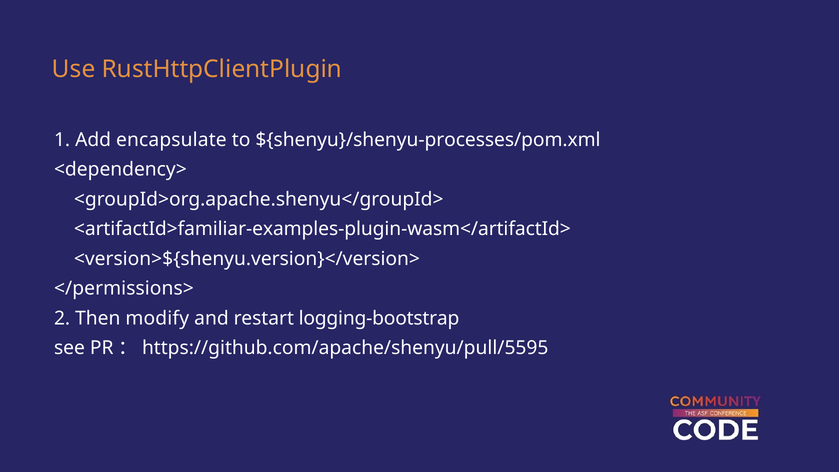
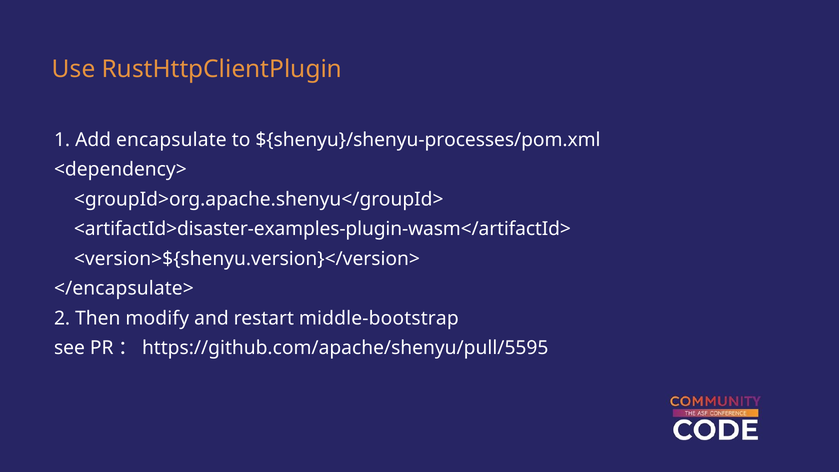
<artifactId>familiar-examples-plugin-wasm</artifactId>: <artifactId>familiar-examples-plugin-wasm</artifactId> -> <artifactId>disaster-examples-plugin-wasm</artifactId> (322, 229)
</permissions>: </permissions> -> </encapsulate> (124, 289)
logging-bootstrap: logging-bootstrap -> middle-bootstrap (379, 318)
